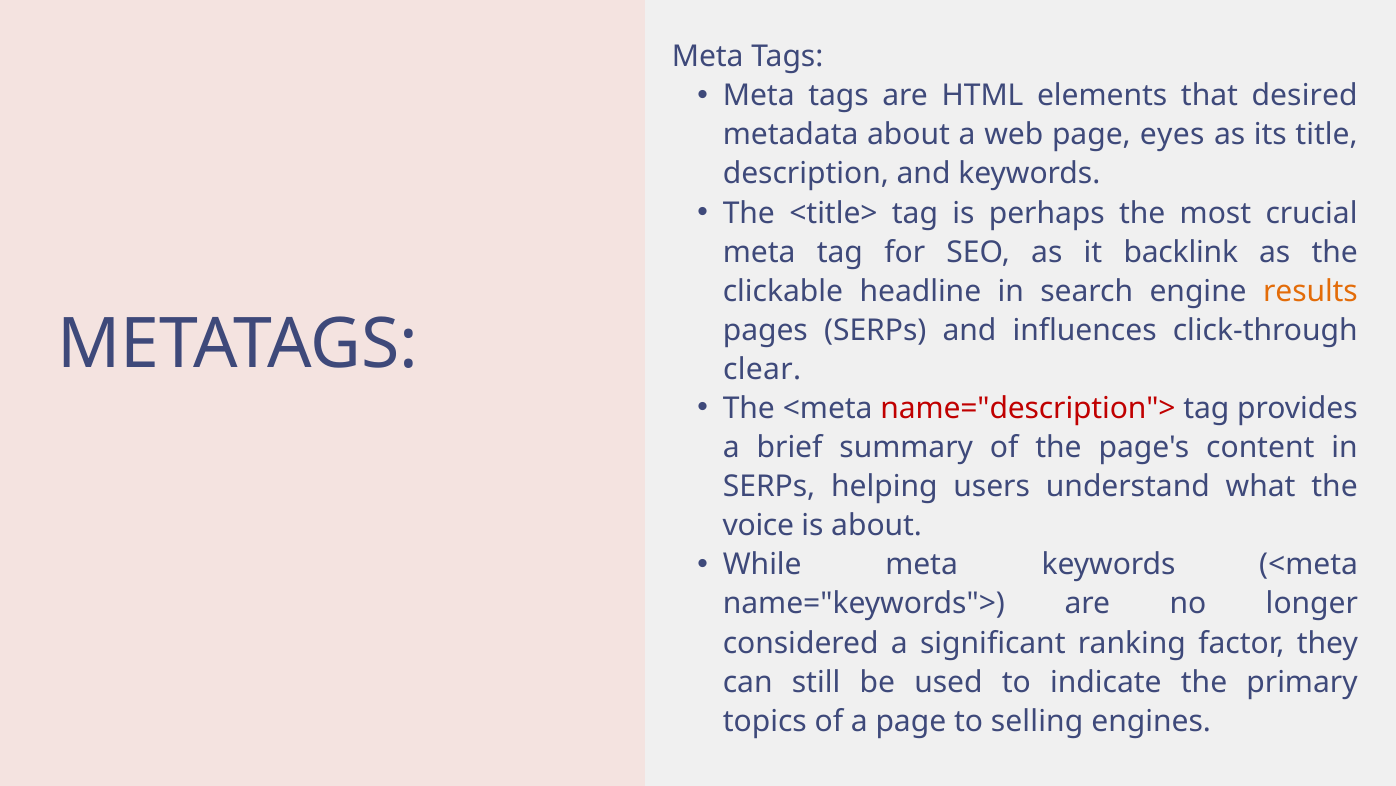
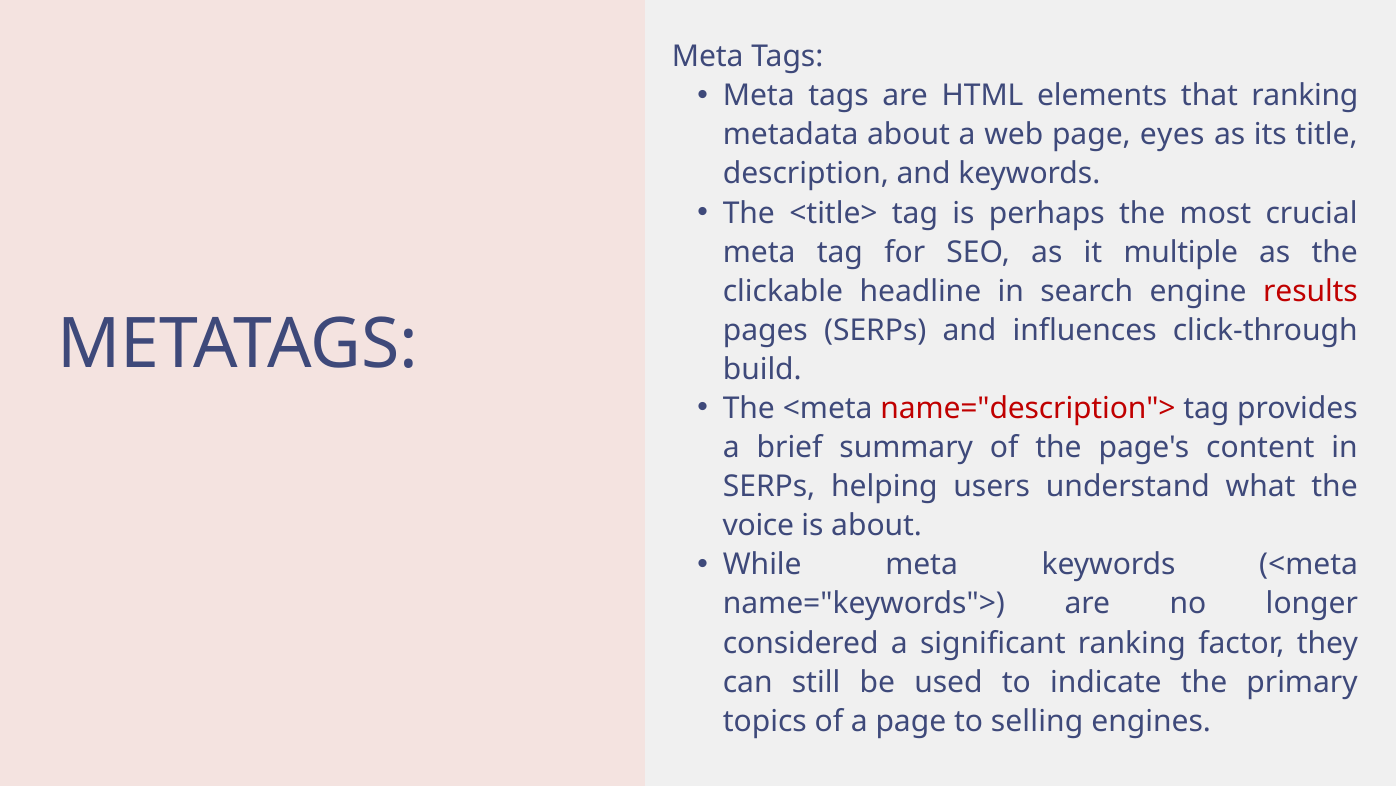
that desired: desired -> ranking (1305, 96)
backlink: backlink -> multiple (1181, 252)
results colour: orange -> red (1310, 291)
clear: clear -> build (762, 369)
